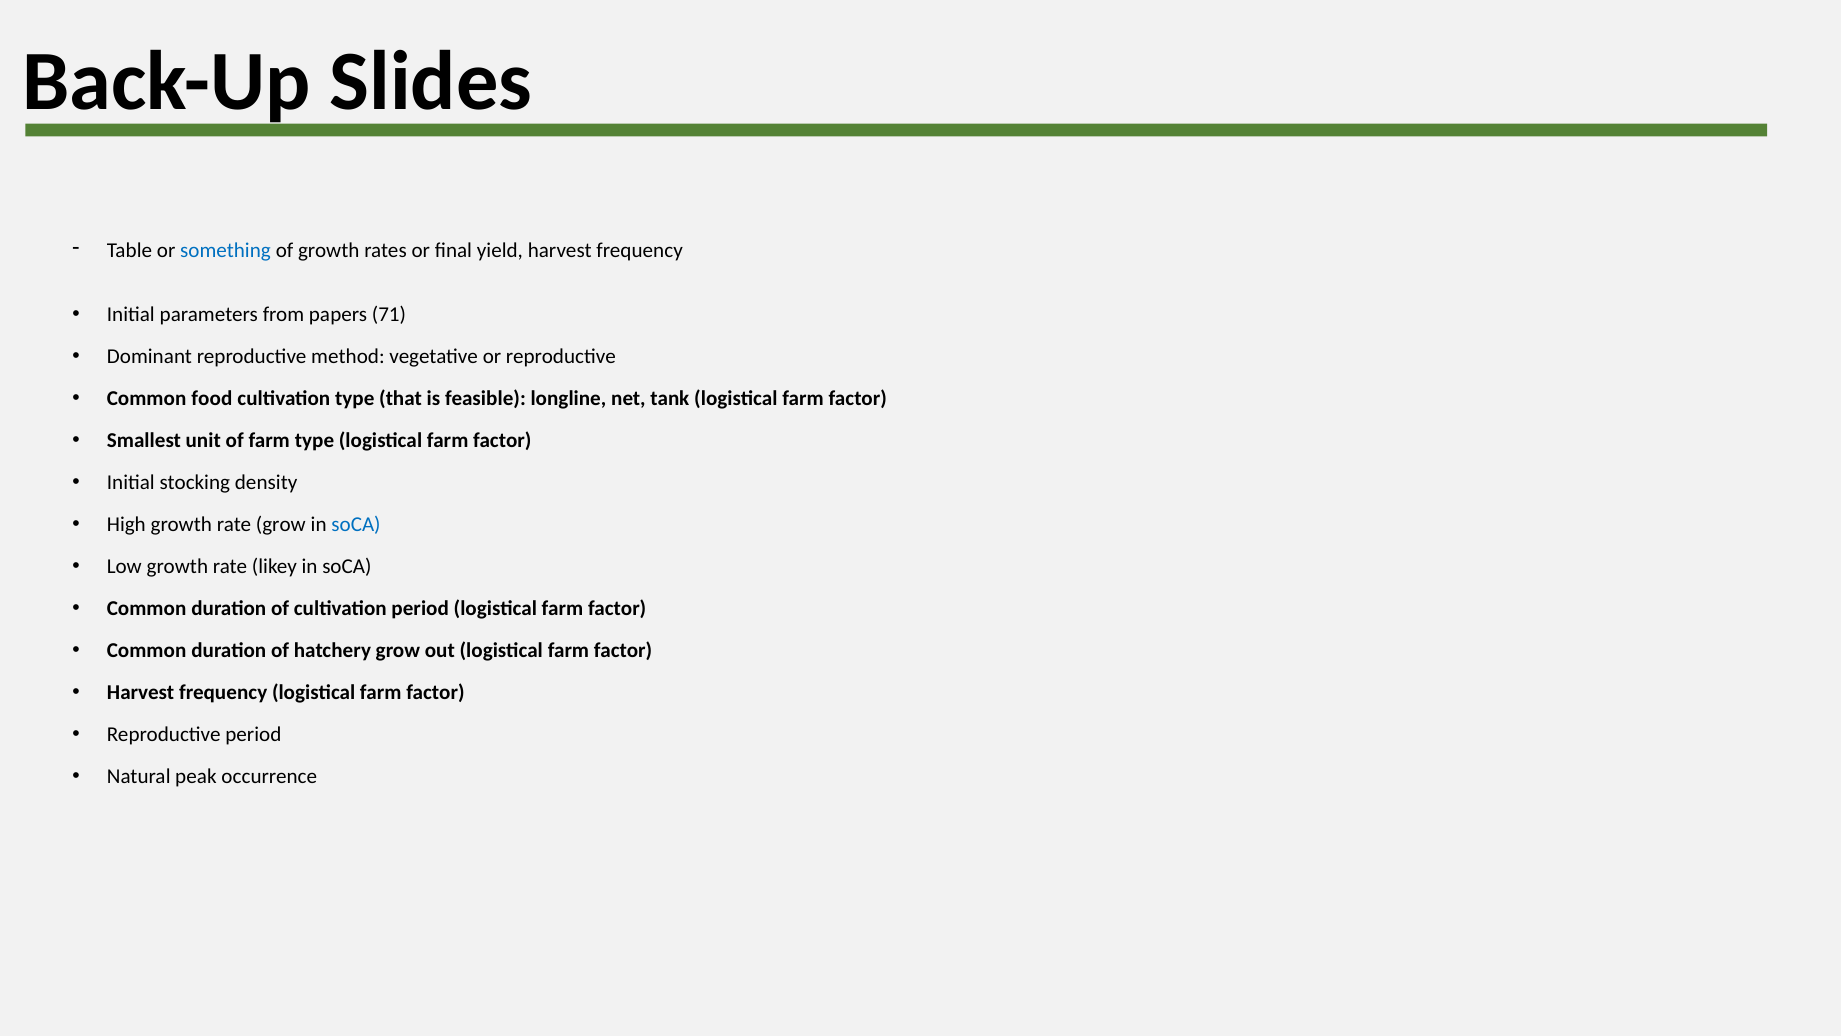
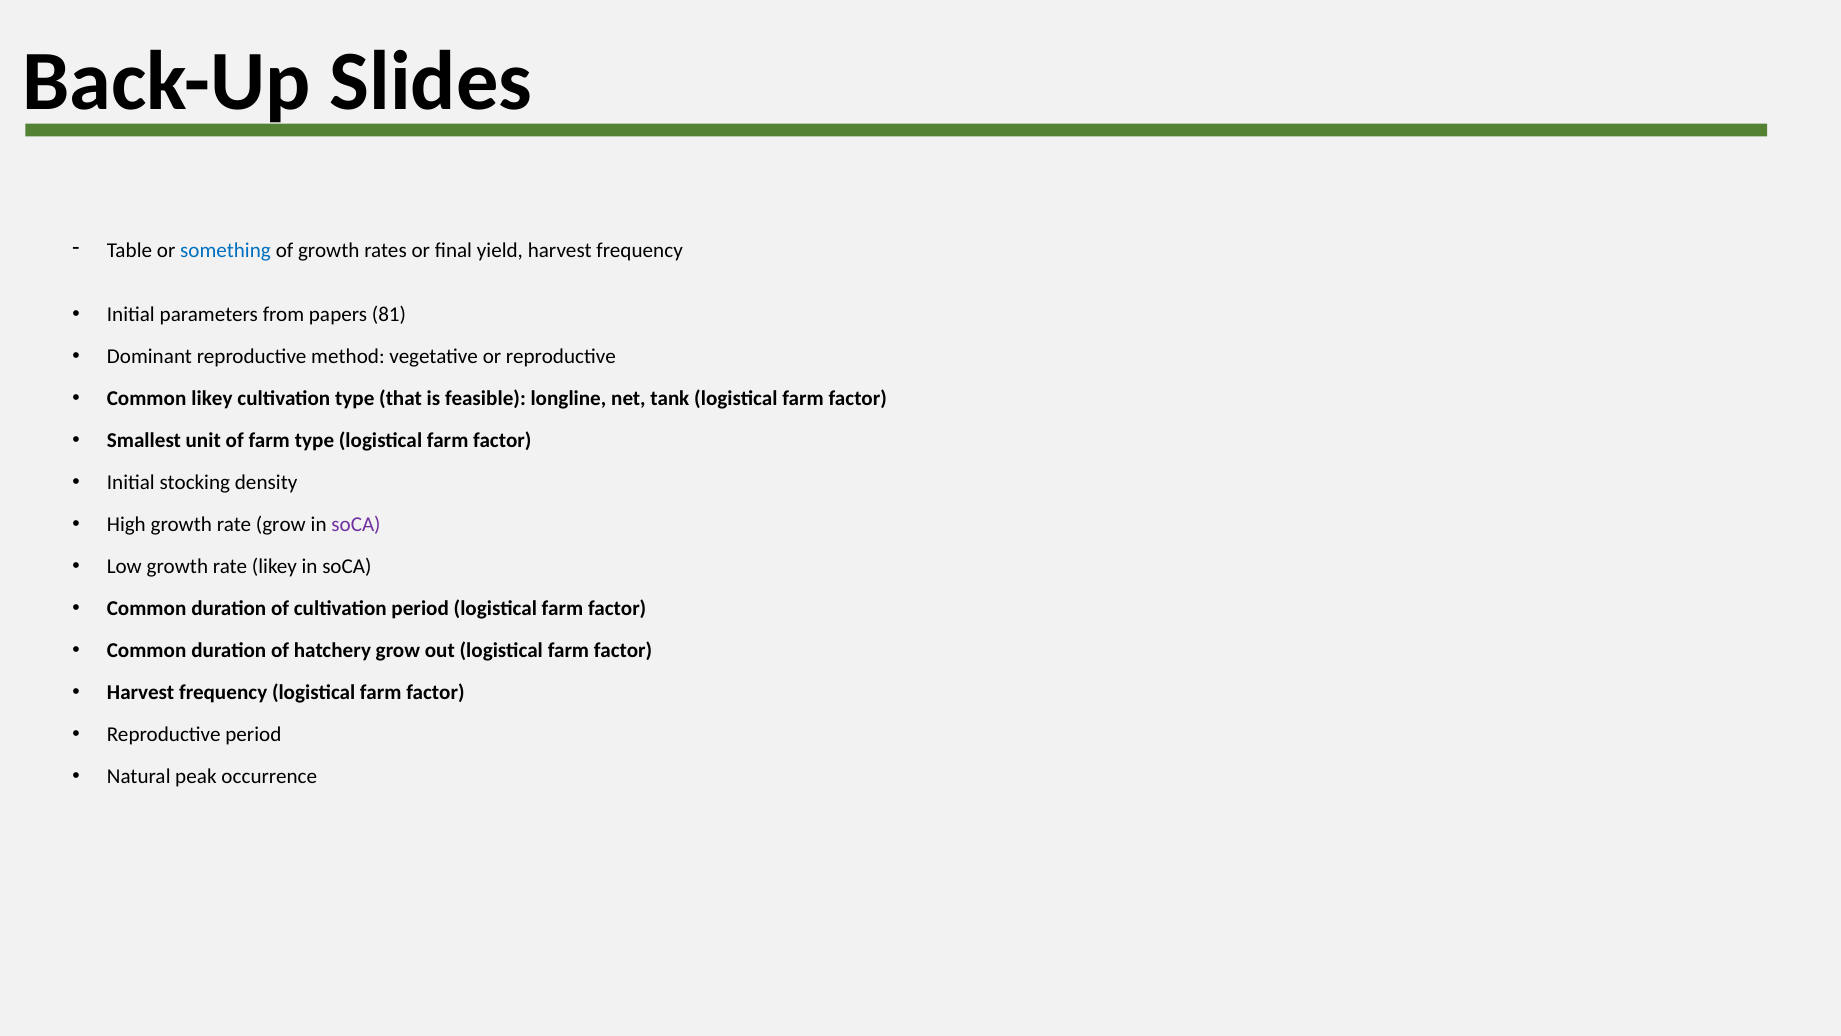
71: 71 -> 81 (389, 315)
Common food: food -> likey (212, 399)
soCA colour: blue -> purple (356, 525)
